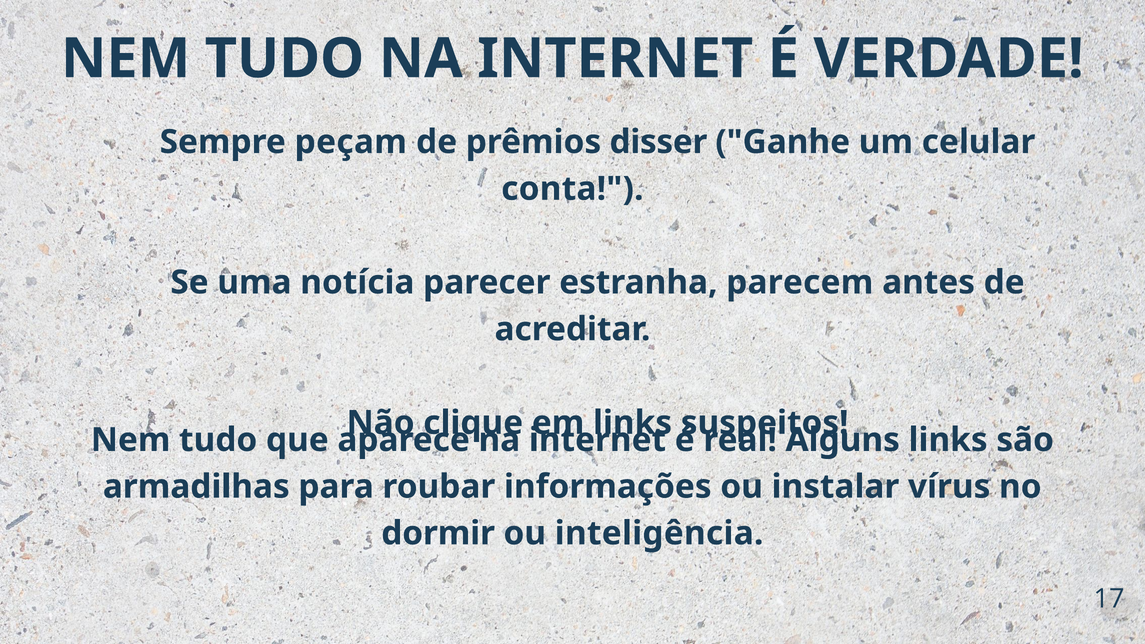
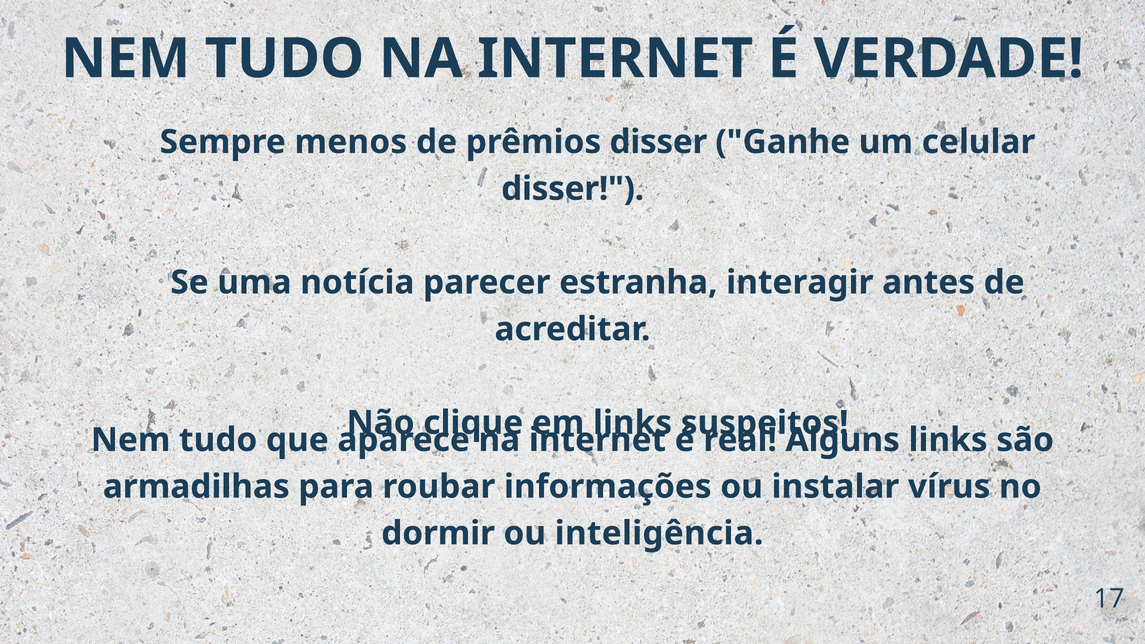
peçam: peçam -> menos (351, 142)
conta: conta -> disser (573, 189)
parecem: parecem -> interagir (800, 282)
